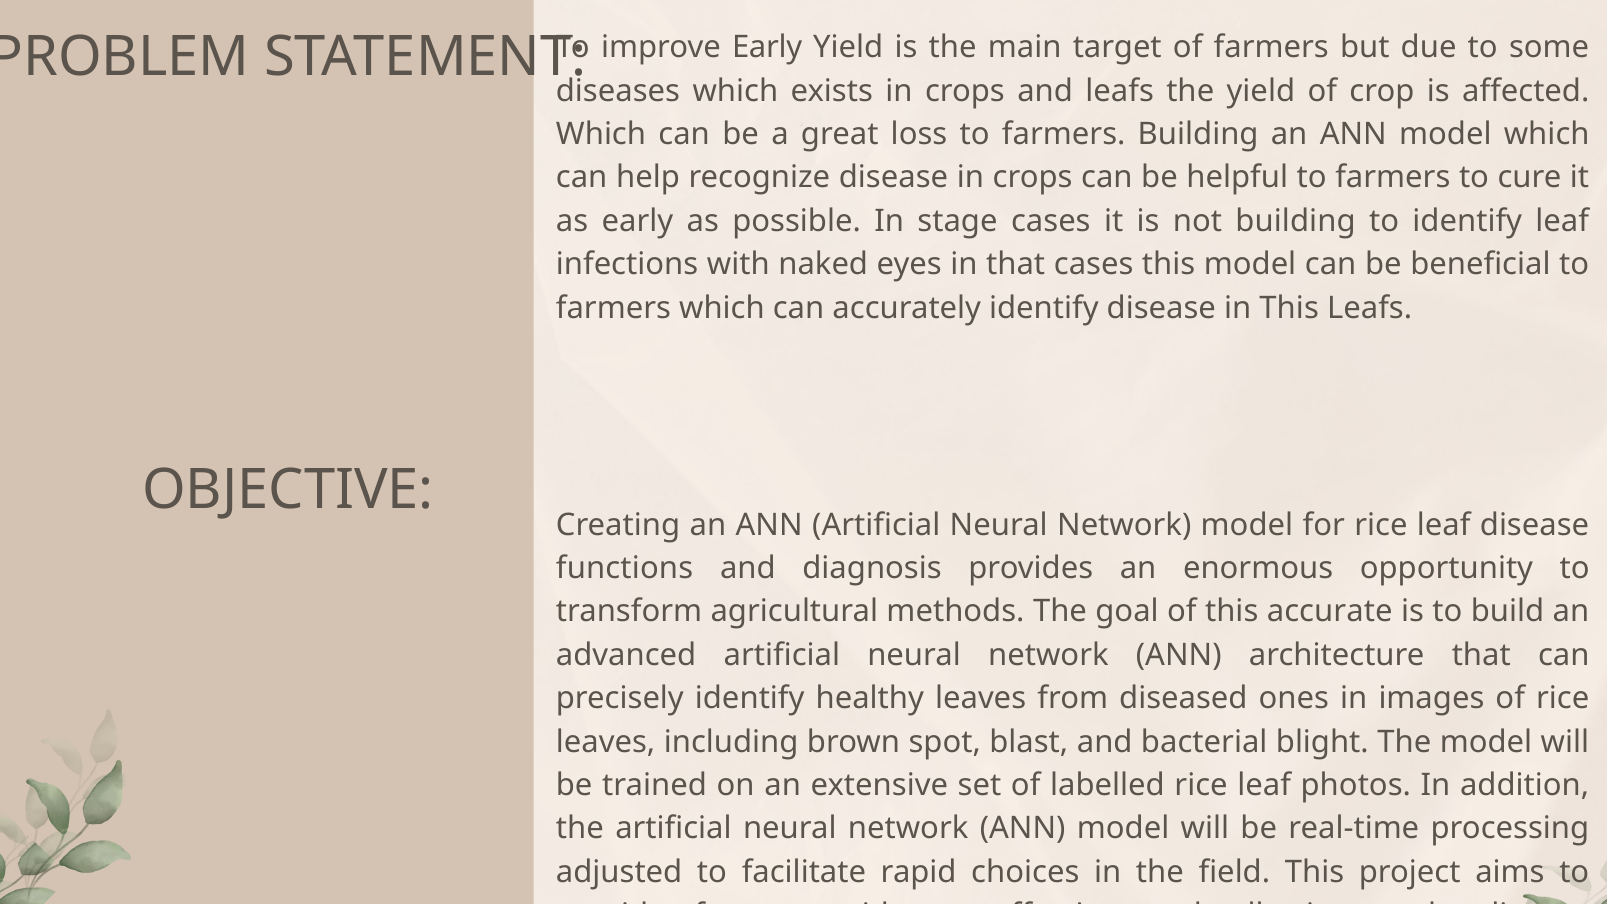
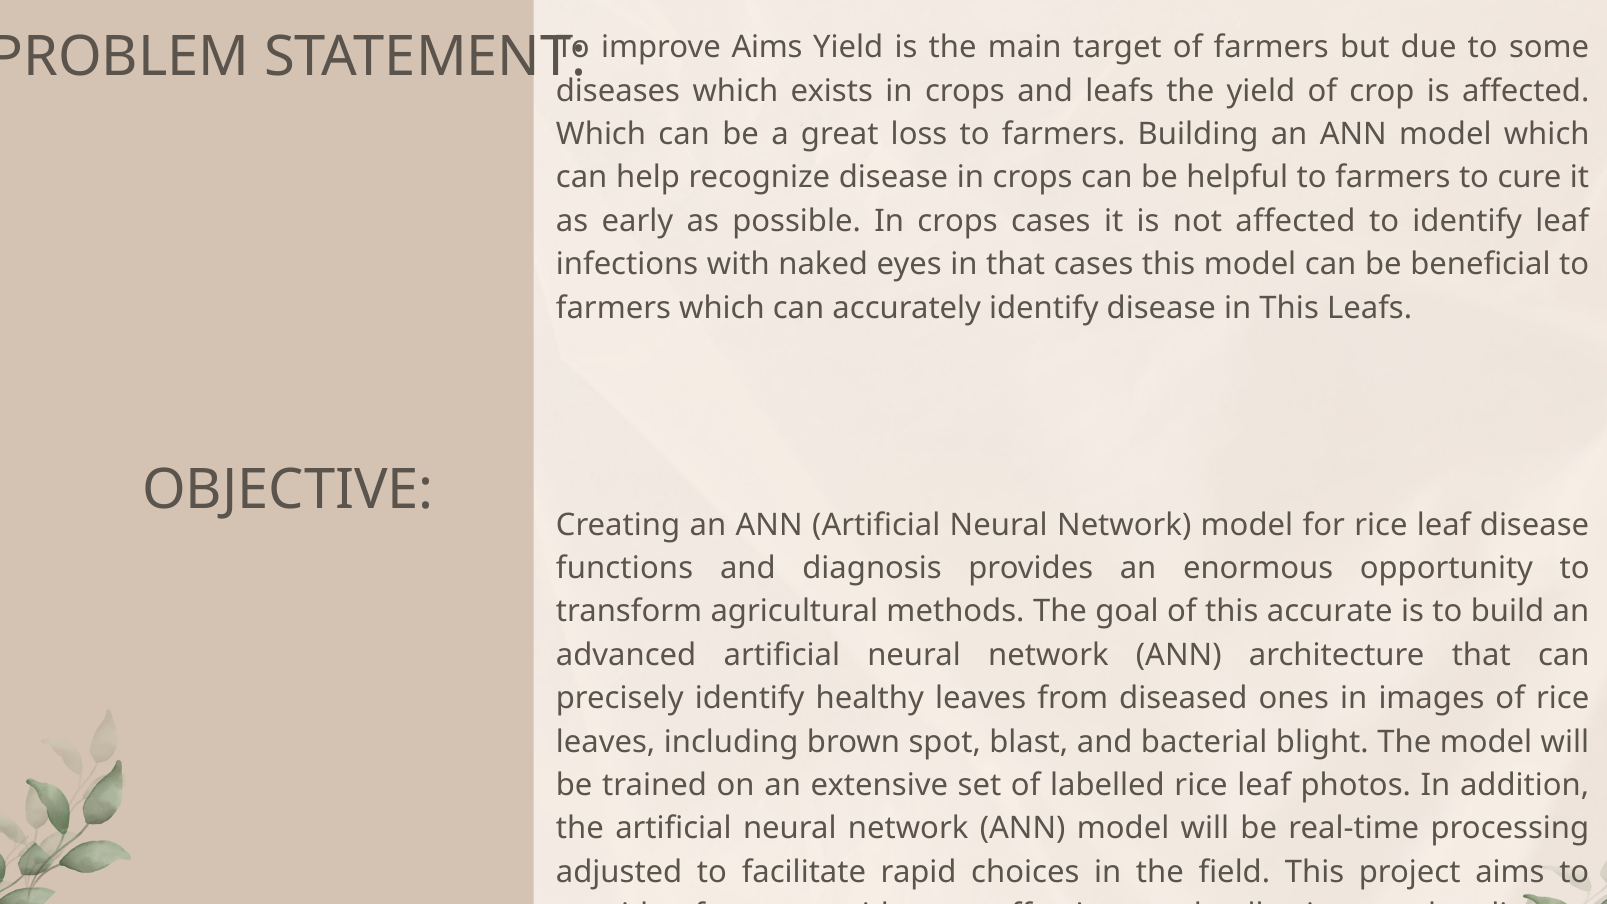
improve Early: Early -> Aims (767, 47)
possible In stage: stage -> crops (958, 221)
not building: building -> affected (1296, 221)
